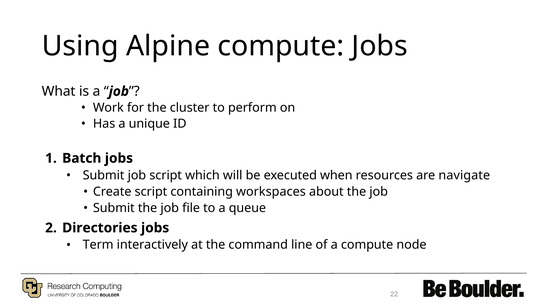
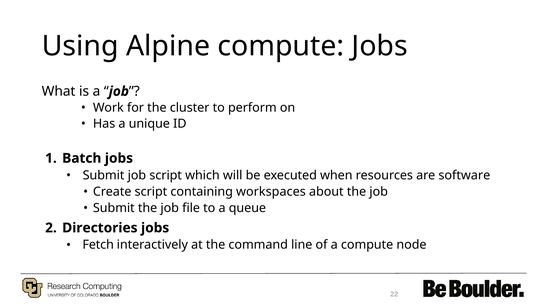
navigate: navigate -> software (464, 175)
Term: Term -> Fetch (98, 245)
